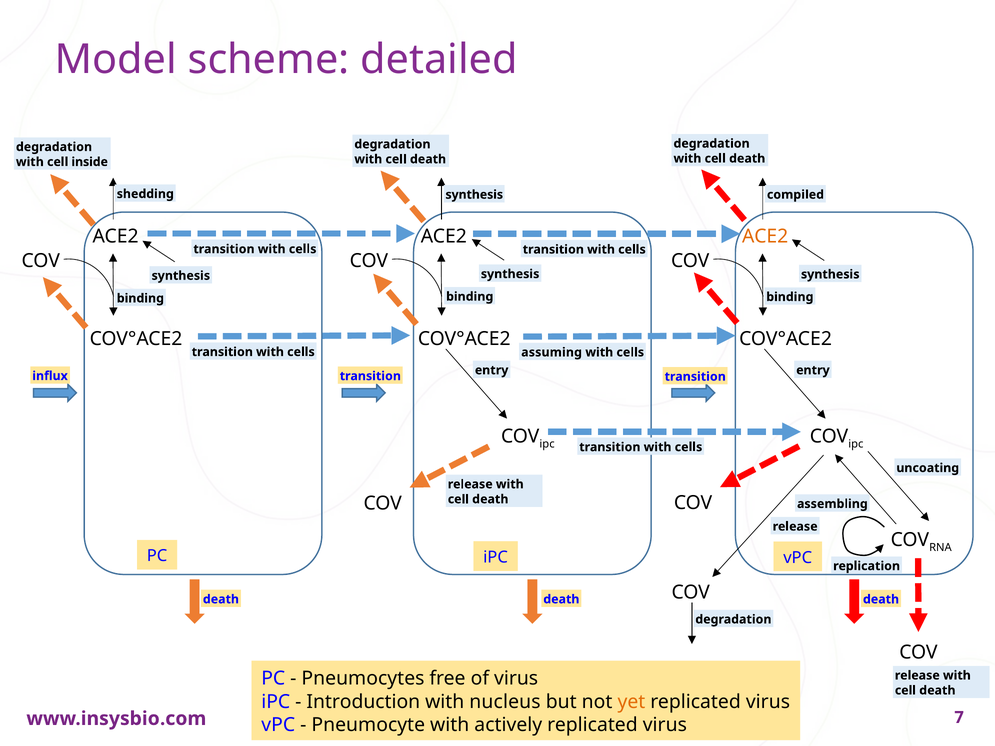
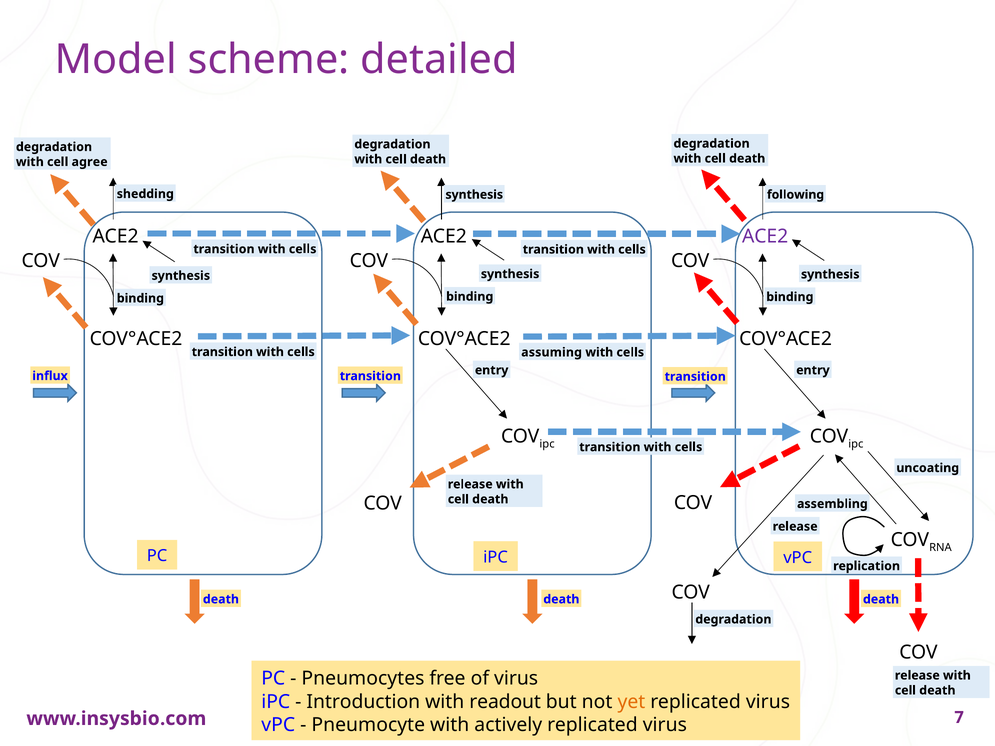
inside: inside -> agree (90, 162)
compiled: compiled -> following (796, 195)
ACE2 colour: orange -> purple (765, 236)
nucleus: nucleus -> readout (505, 702)
